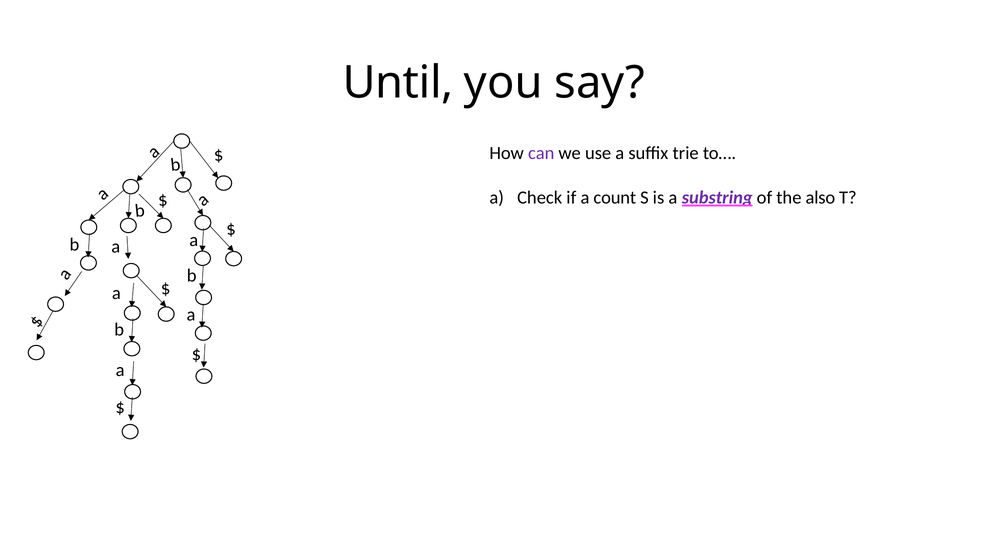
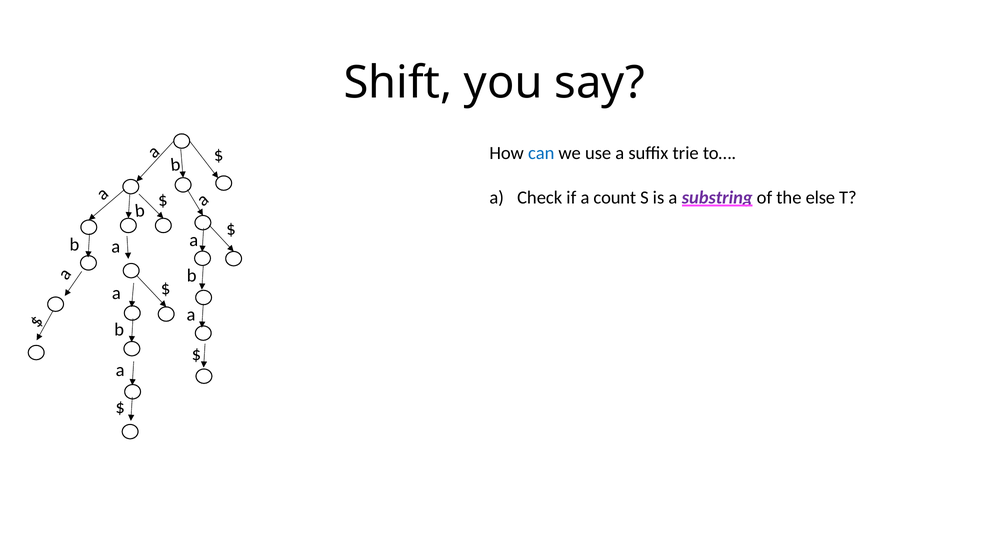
Until: Until -> Shift (398, 83)
can colour: purple -> blue (541, 153)
also: also -> else (820, 198)
